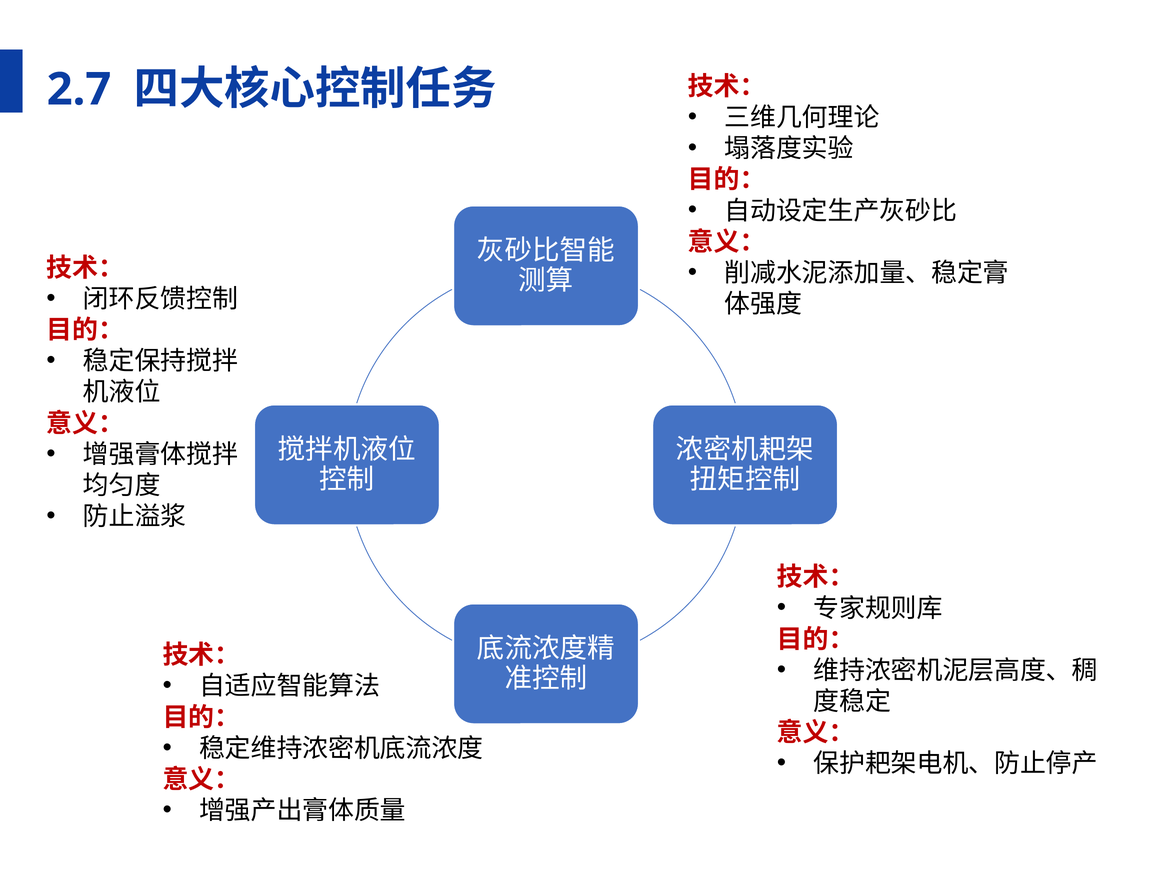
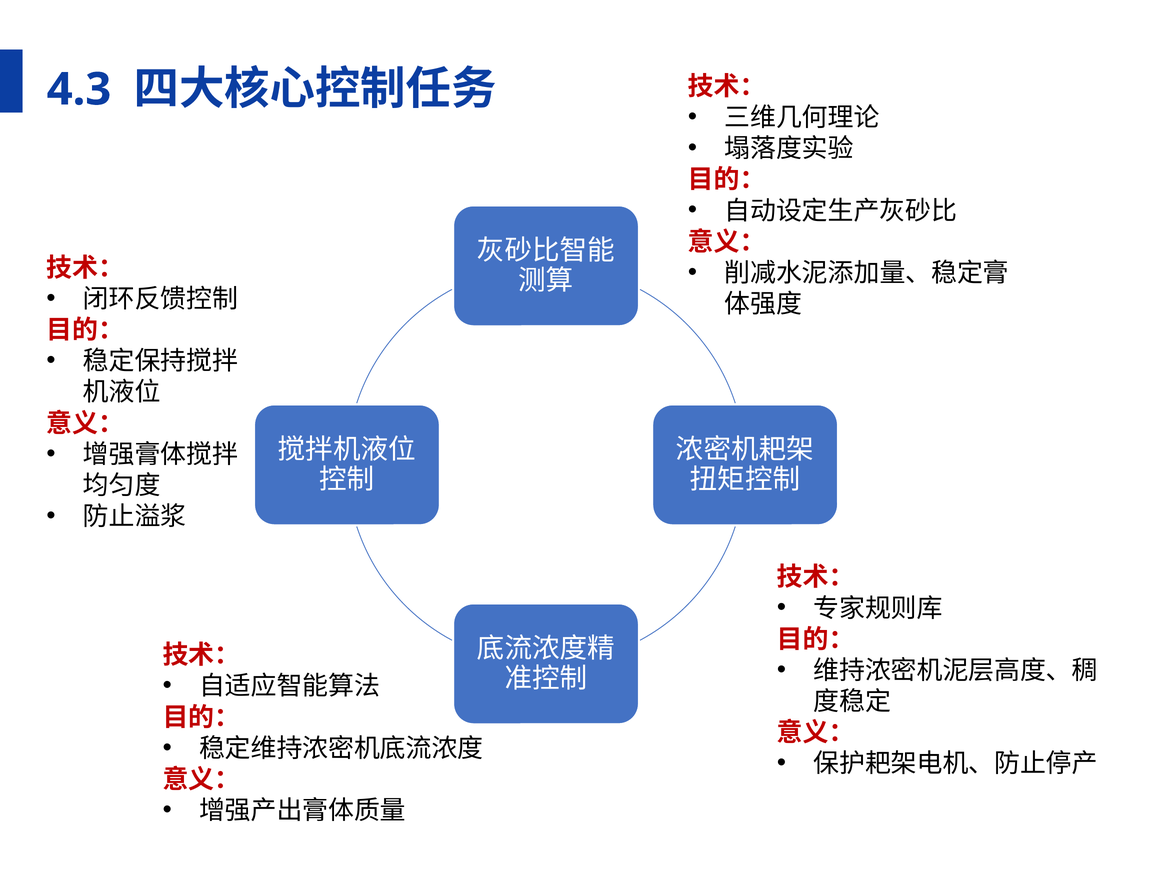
2.7: 2.7 -> 4.3 (79, 90)
